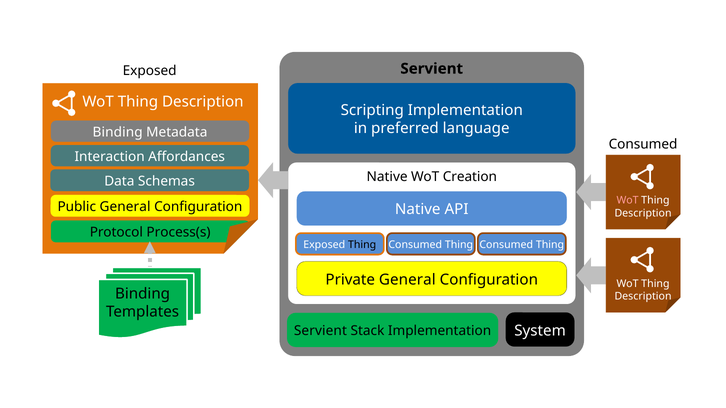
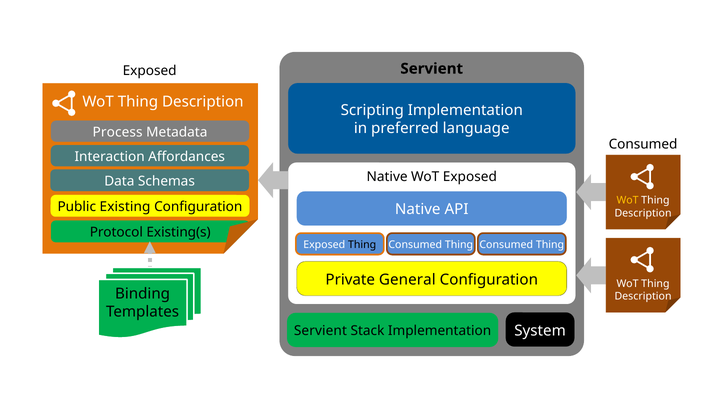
Binding: Binding -> Process (118, 132)
WoT Creation: Creation -> Exposed (470, 177)
WoT colour: pink -> yellow (628, 201)
Public General: General -> Existing (125, 207)
Process(s: Process(s -> Existing(s (179, 233)
